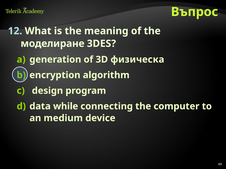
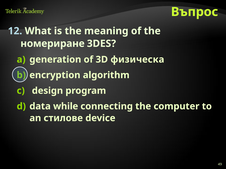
моделиране: моделиране -> номериране (52, 44)
medium: medium -> стилове (63, 118)
